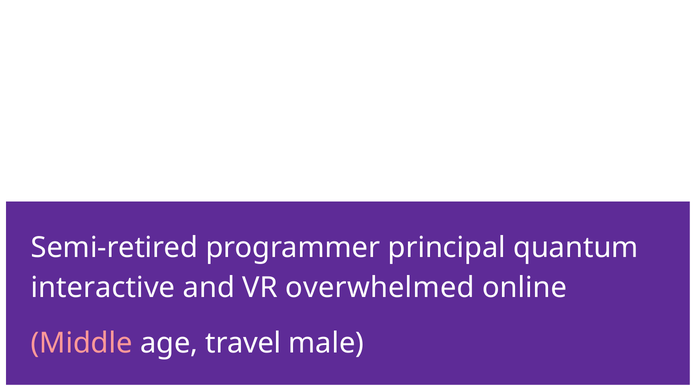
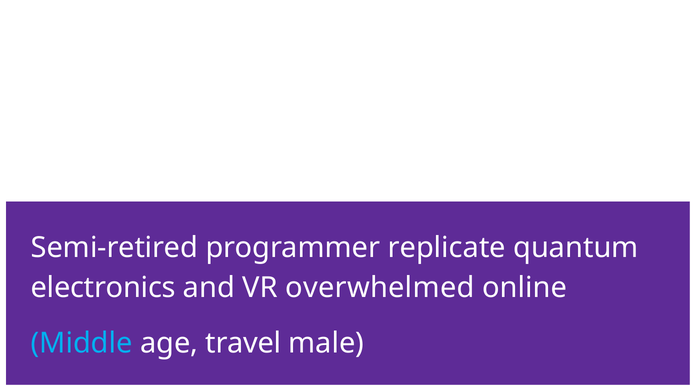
principal: principal -> replicate (447, 248)
interactive: interactive -> electronics (103, 288)
Middle colour: pink -> light blue (82, 344)
